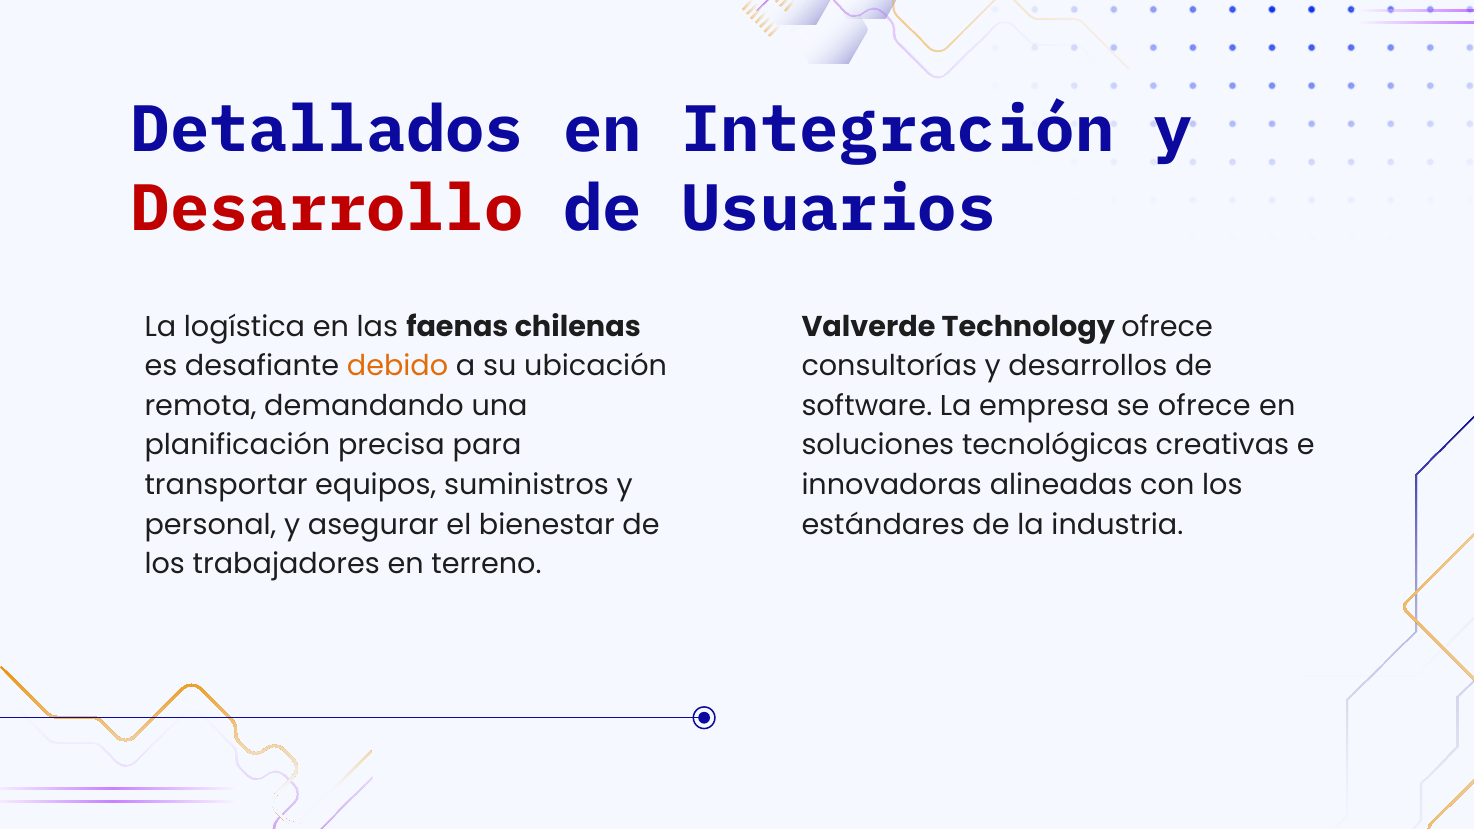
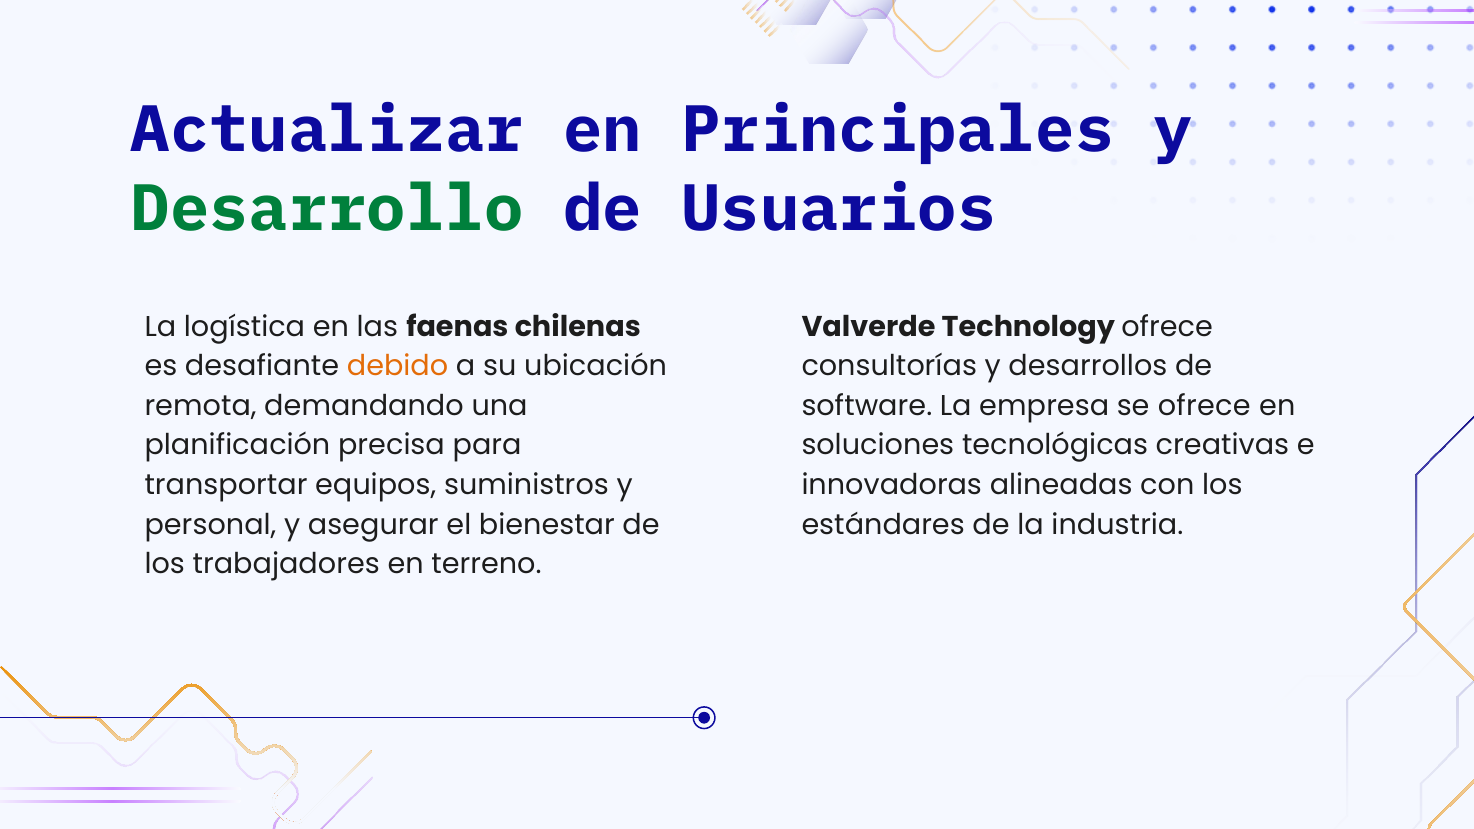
Detallados: Detallados -> Actualizar (327, 130)
Integración: Integración -> Principales (898, 130)
Desarrollo colour: red -> green (327, 209)
